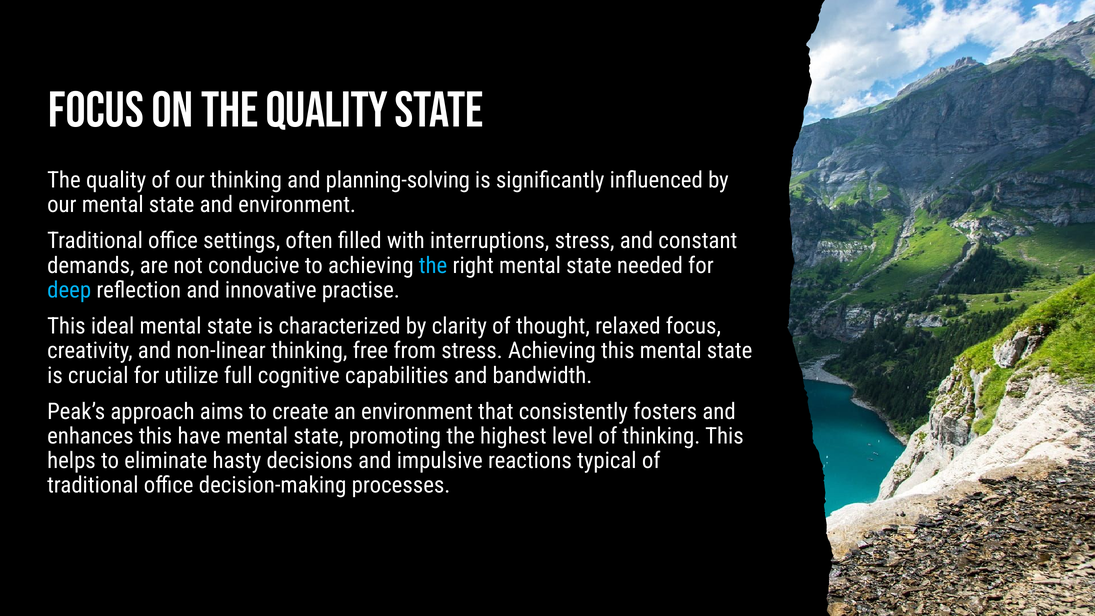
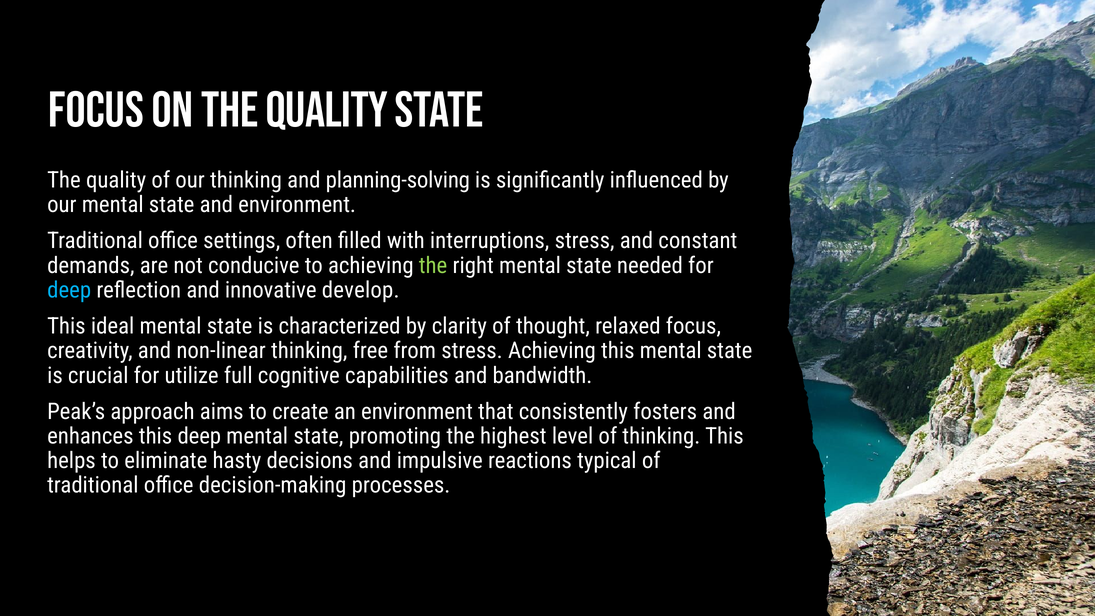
the colour: light blue -> light green (433, 265)
practise: practise -> develop (361, 290)
this have: have -> deep (199, 436)
